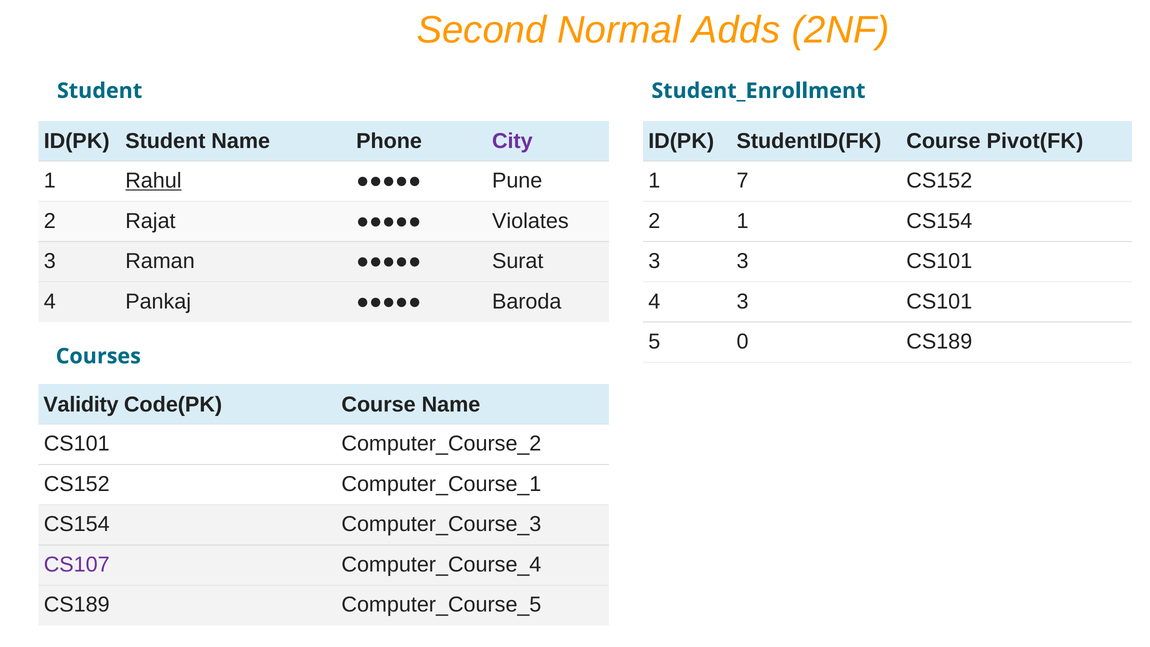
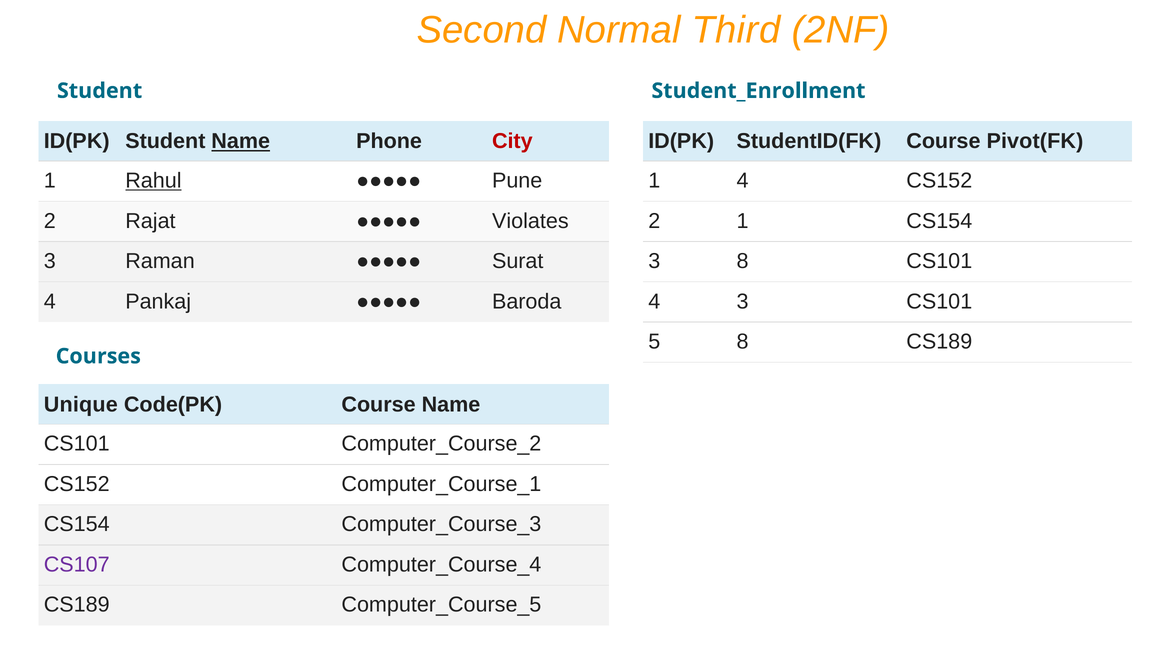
Adds: Adds -> Third (736, 30)
Name underline: none -> present (241, 141)
City colour: purple -> red (512, 141)
1 7: 7 -> 4 (743, 181)
3 3: 3 -> 8 (743, 261)
5 0: 0 -> 8 (743, 342)
Validity: Validity -> Unique (81, 404)
